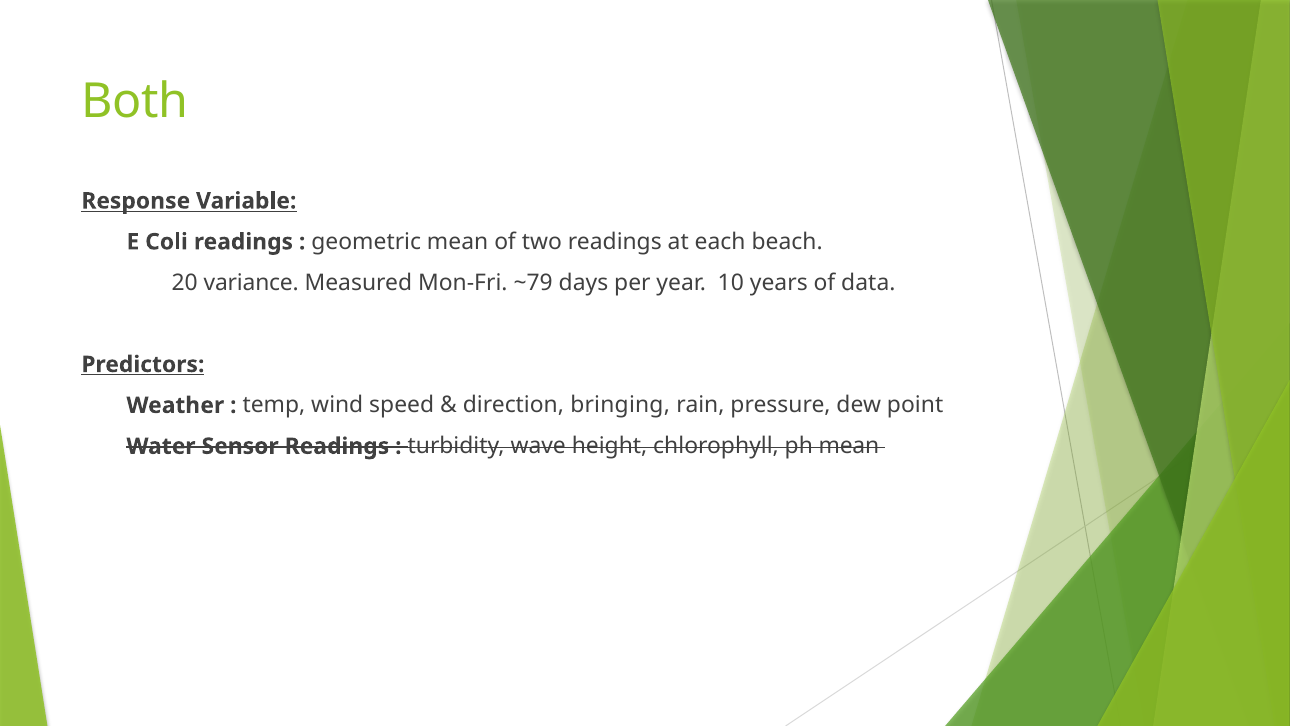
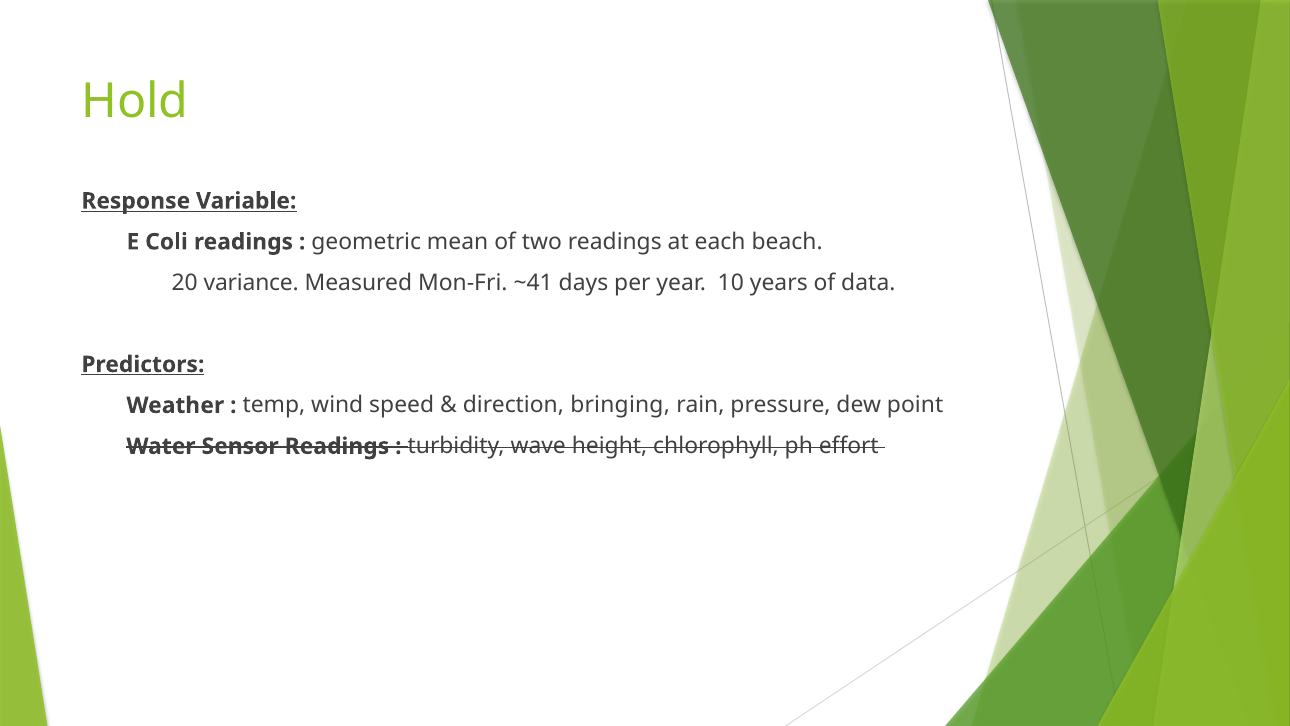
Both: Both -> Hold (135, 102)
~79: ~79 -> ~41 (533, 283)
ph mean: mean -> effort (849, 446)
